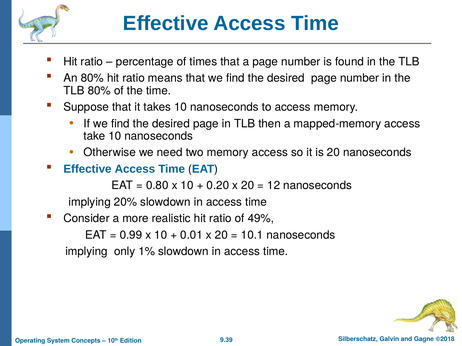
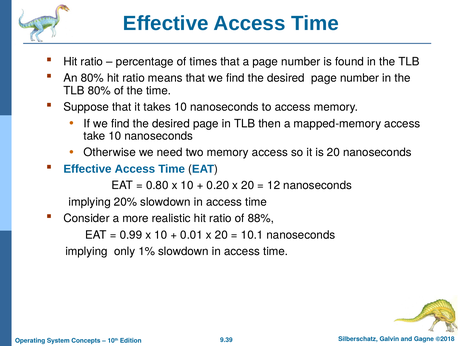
49%: 49% -> 88% (261, 219)
